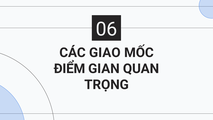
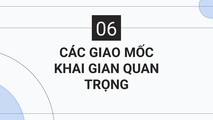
ĐIỂM: ĐIỂM -> KHAI (69, 69)
